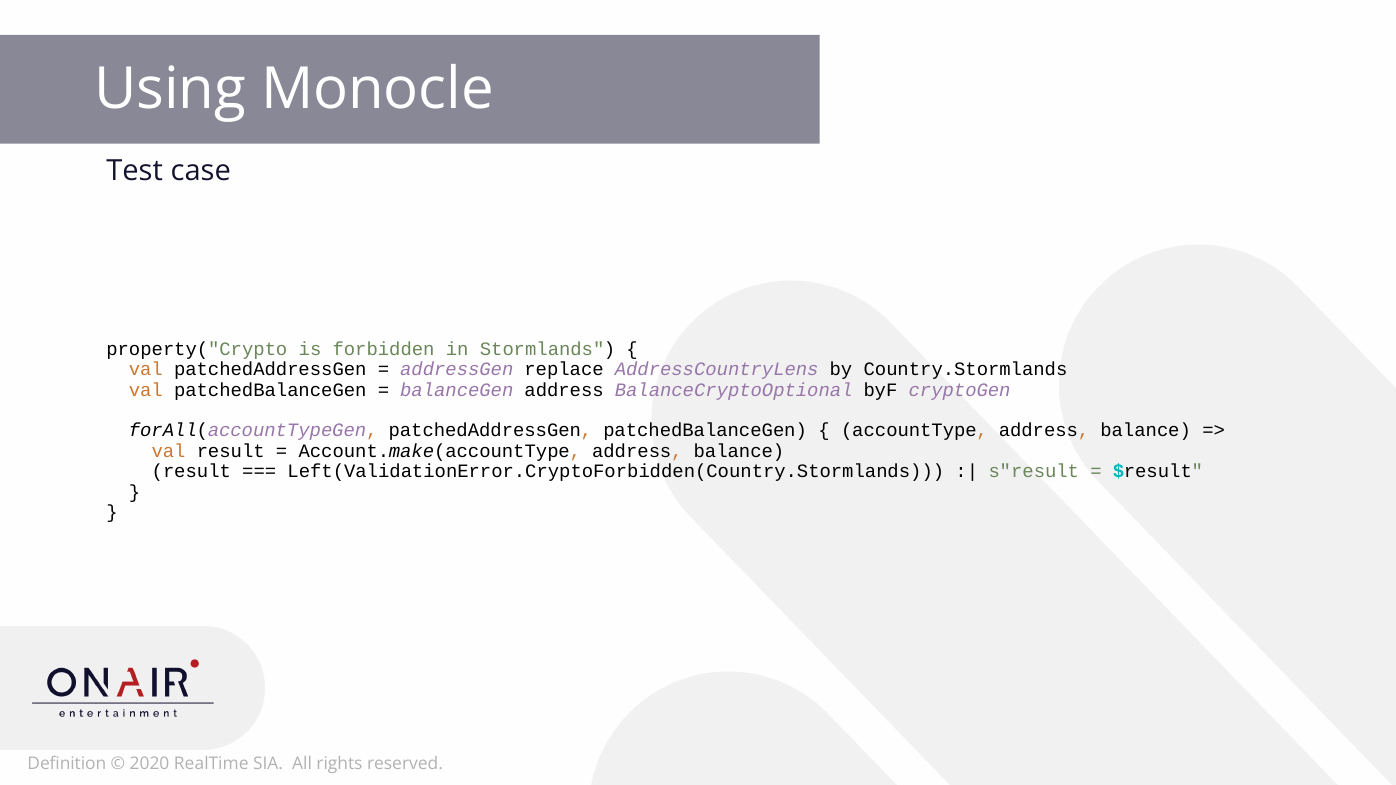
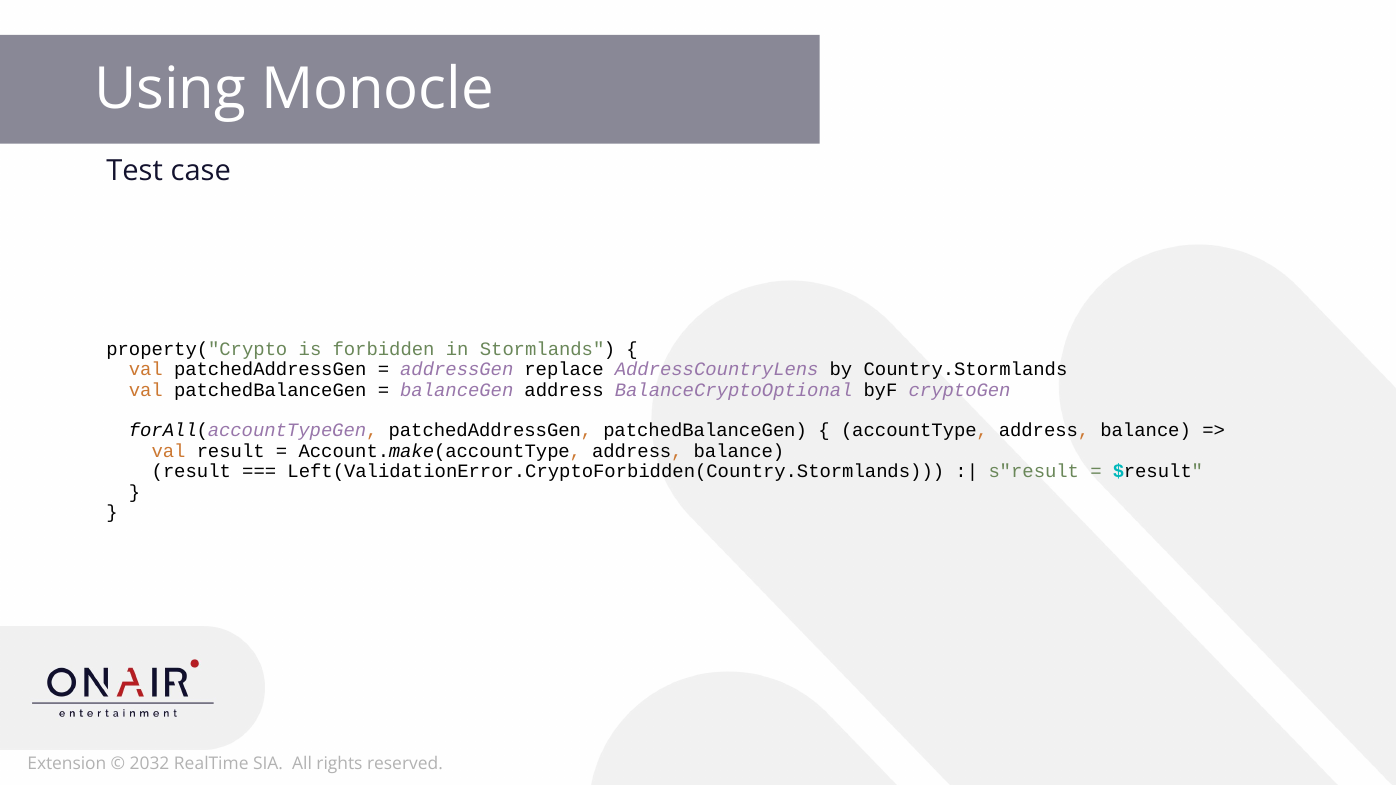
Definition: Definition -> Extension (67, 764)
2020: 2020 -> 2032 (149, 764)
